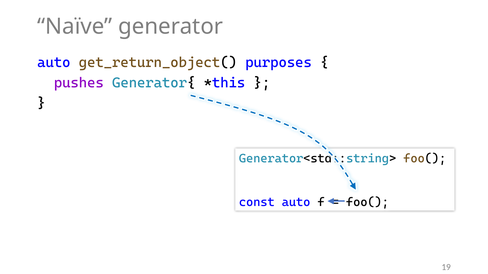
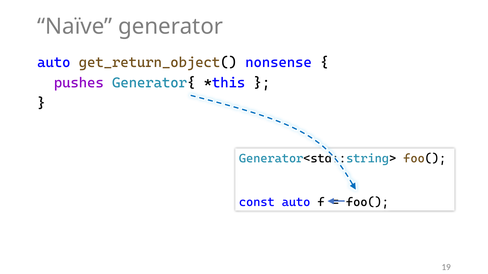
purposes: purposes -> nonsense (279, 62)
